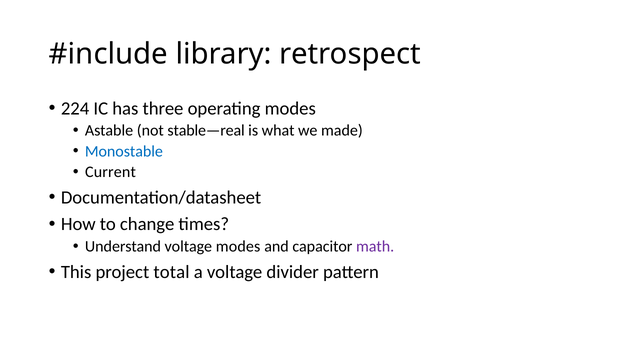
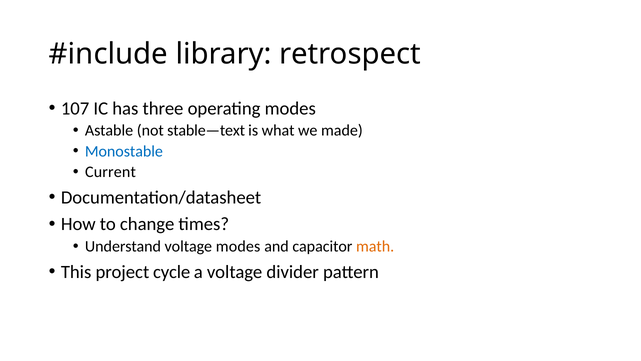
224: 224 -> 107 (75, 108)
stable—real: stable—real -> stable—text (206, 130)
math colour: purple -> orange (375, 246)
total: total -> cycle (172, 272)
